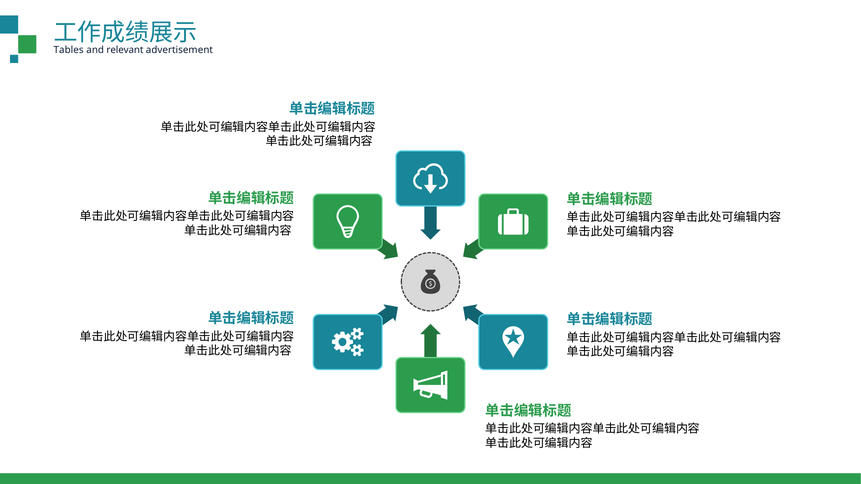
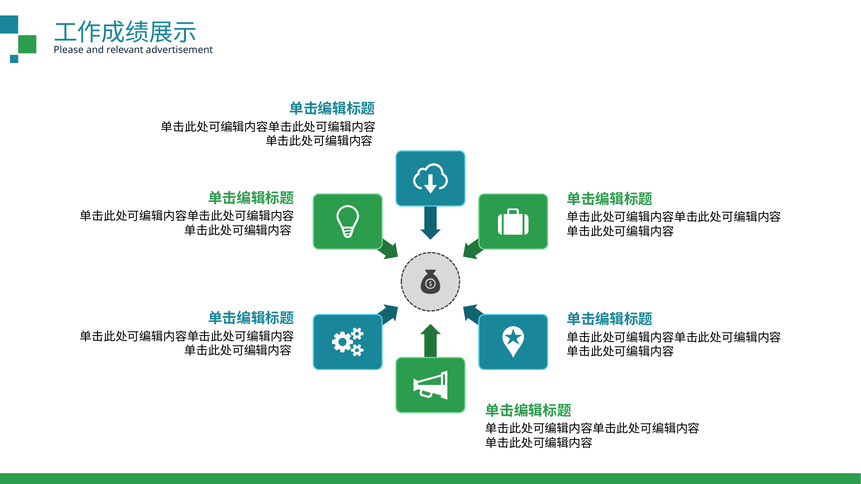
Tables: Tables -> Please (69, 50)
